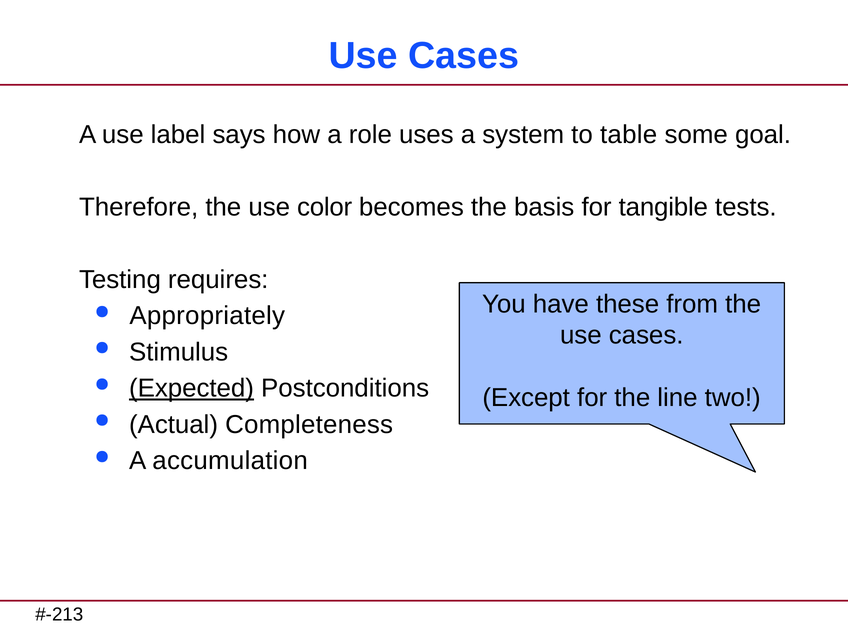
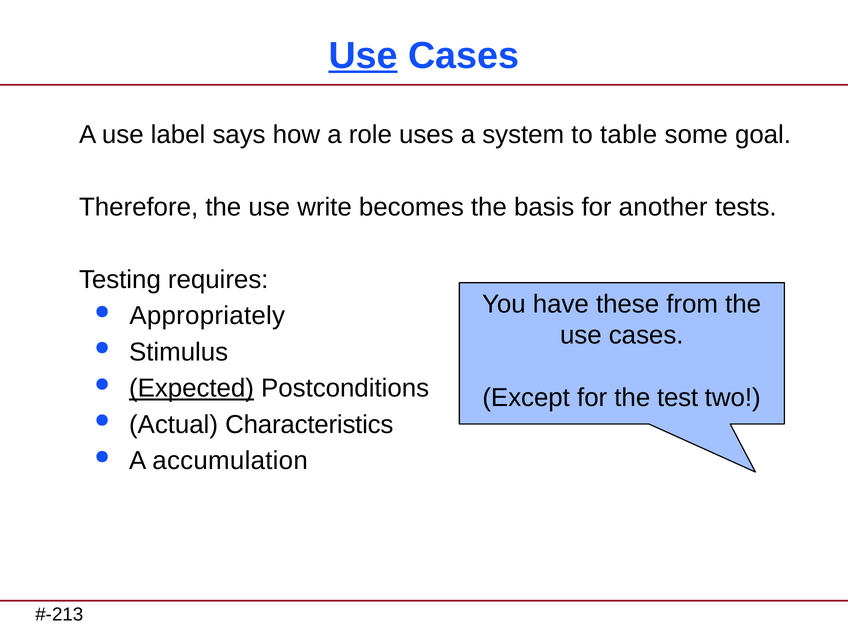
Use underline: none -> present (363, 56)
color: color -> write (325, 207)
tangible: tangible -> another (663, 207)
line: line -> test (678, 397)
Completeness: Completeness -> Characteristics (309, 425)
